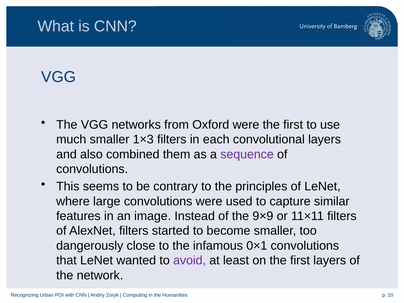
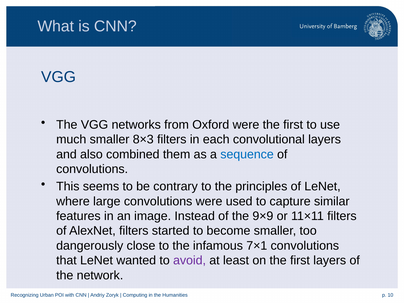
1×3: 1×3 -> 8×3 (143, 140)
sequence colour: purple -> blue (247, 154)
0×1: 0×1 -> 7×1 (257, 246)
